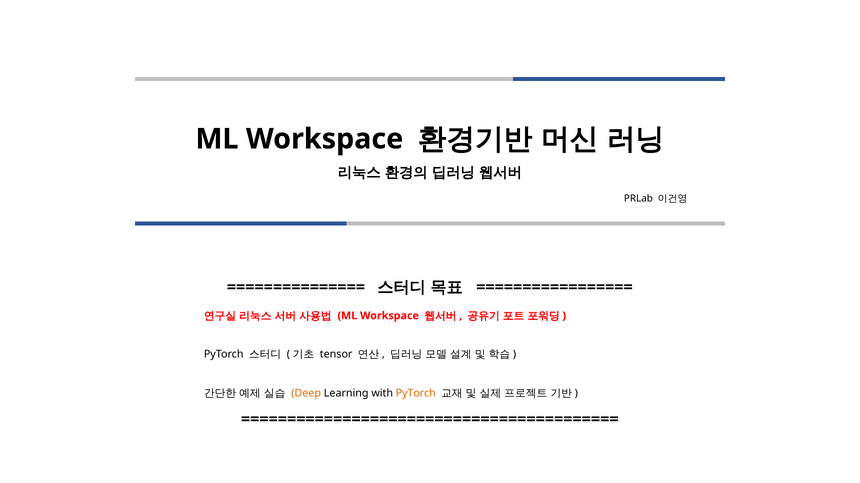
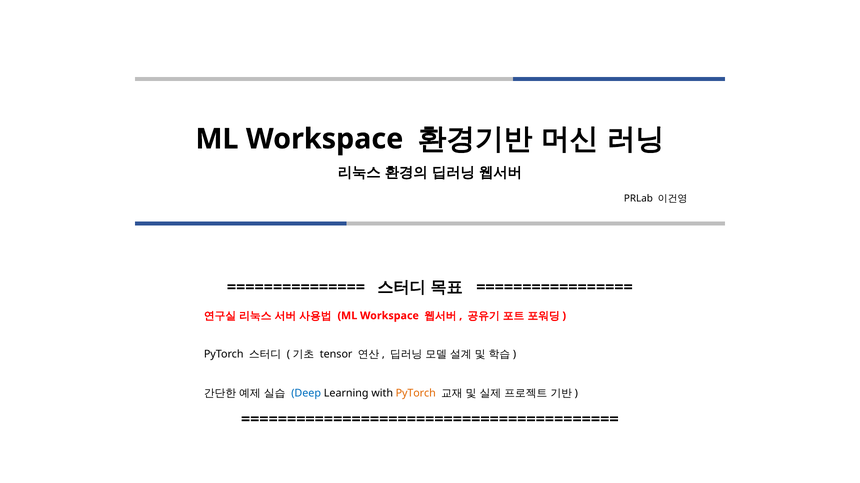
Deep colour: orange -> blue (306, 394)
